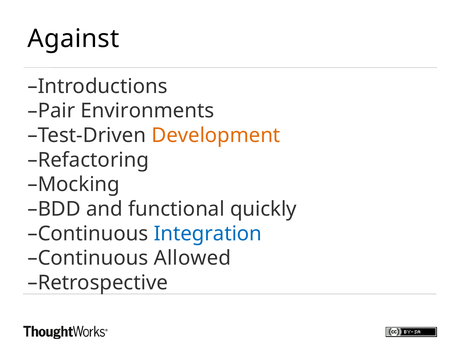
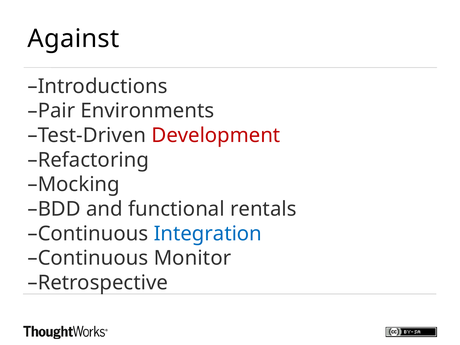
Development colour: orange -> red (216, 135)
quickly: quickly -> rentals (263, 209)
Allowed: Allowed -> Monitor (193, 258)
